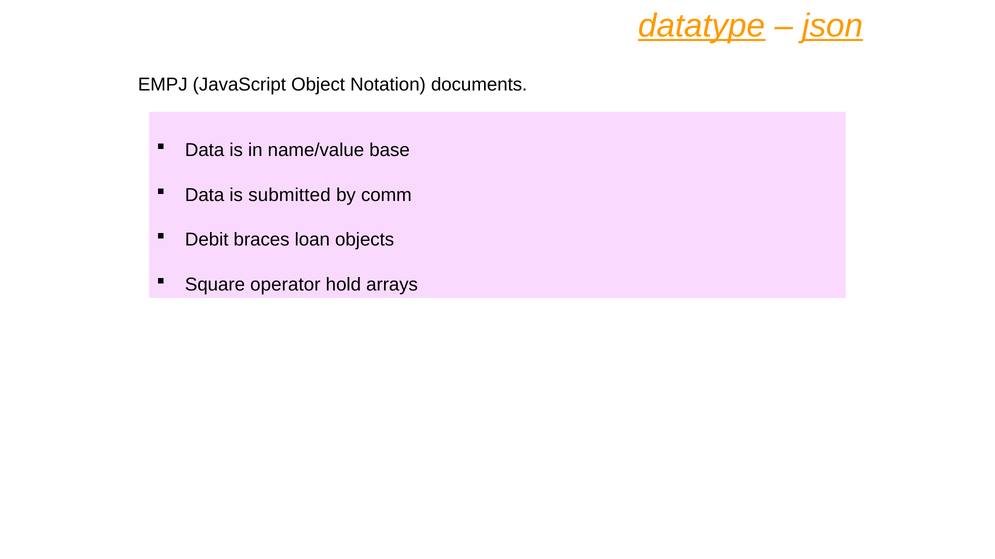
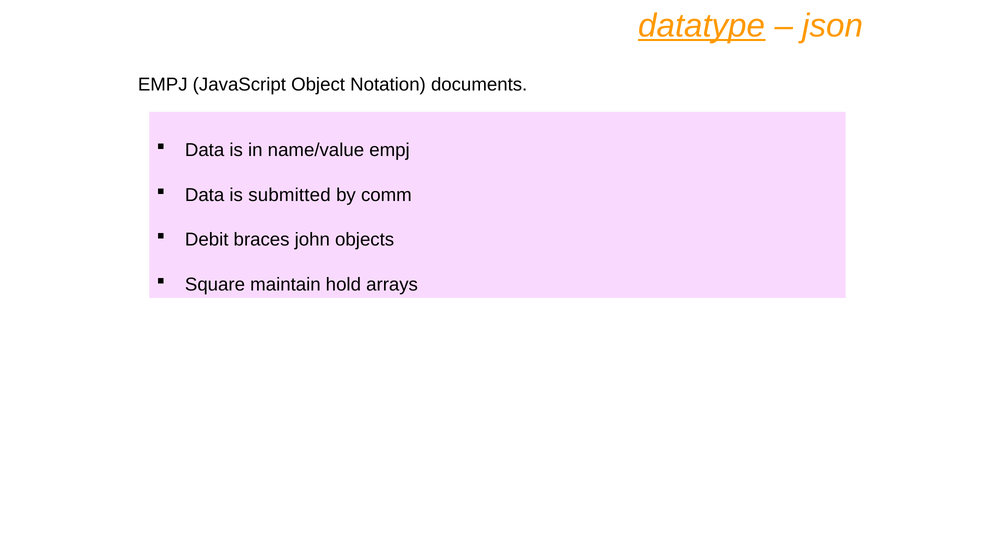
json underline: present -> none (833, 26)
name/value base: base -> empj (390, 150)
loan: loan -> john (312, 240)
operator: operator -> maintain (285, 285)
